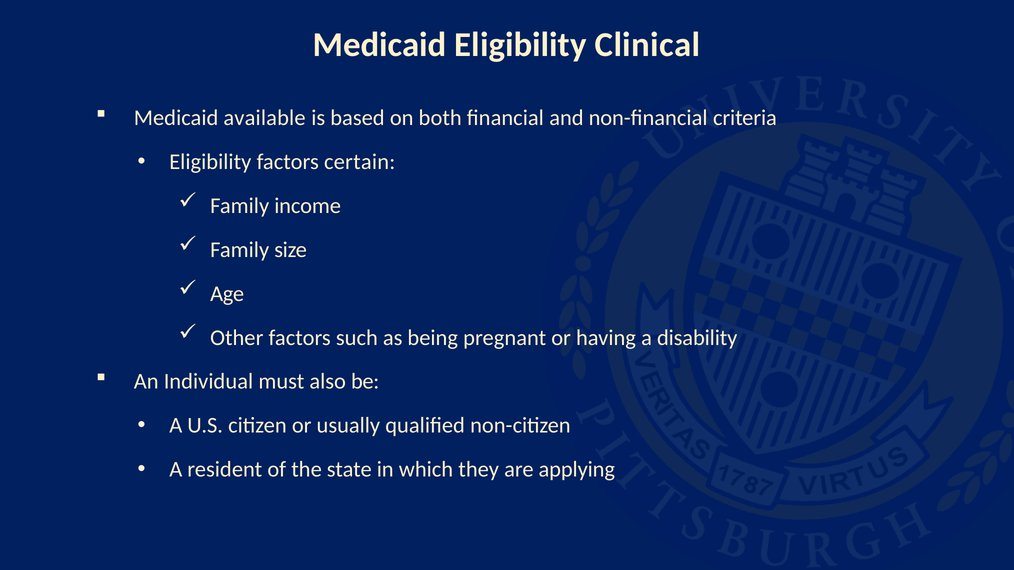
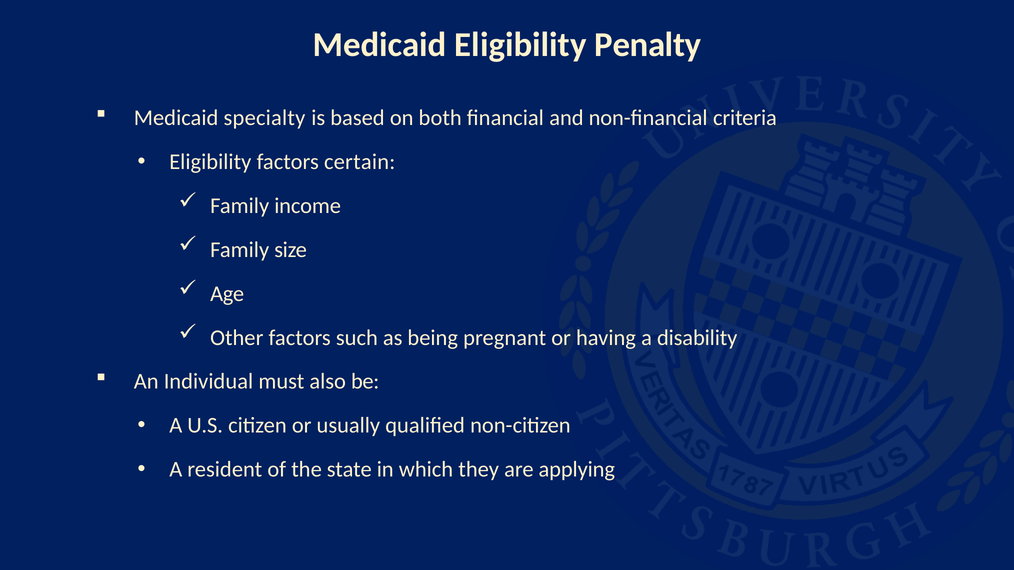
Clinical: Clinical -> Penalty (648, 45)
available: available -> specialty (264, 118)
